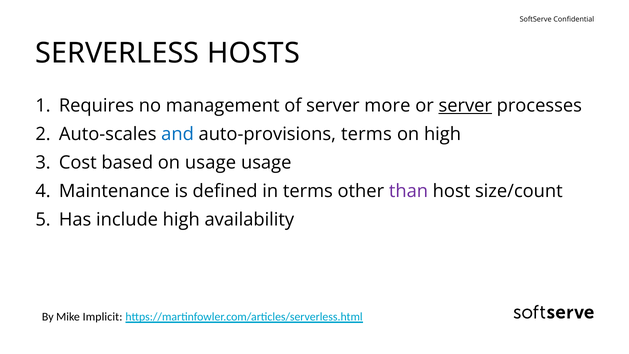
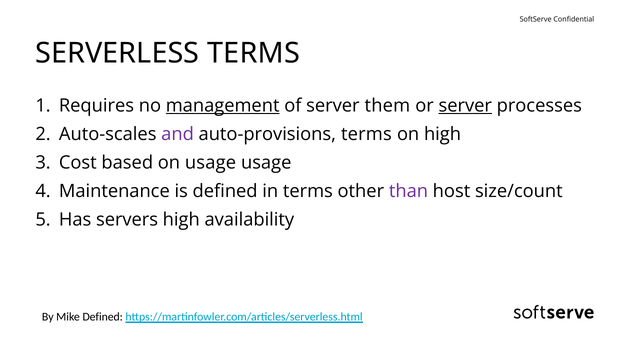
SERVERLESS HOSTS: HOSTS -> TERMS (254, 53)
management underline: none -> present (223, 105)
more: more -> them (387, 105)
and colour: blue -> purple (178, 134)
include: include -> servers (127, 220)
Mike Implicit: Implicit -> Defined (103, 317)
